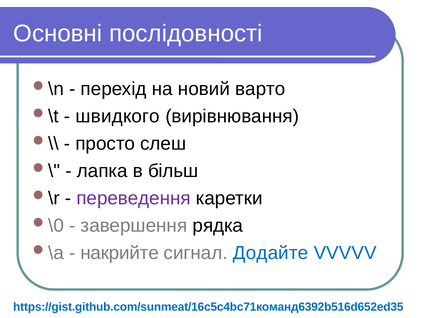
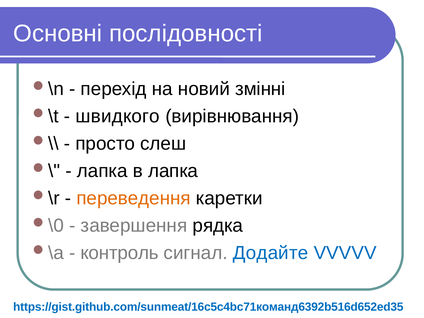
варто: варто -> змінні (260, 89)
в більш: більш -> лапка (173, 171)
переведення colour: purple -> orange (134, 198)
накрийте: накрийте -> контроль (120, 253)
